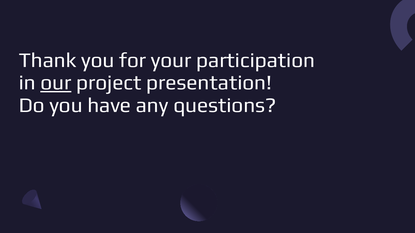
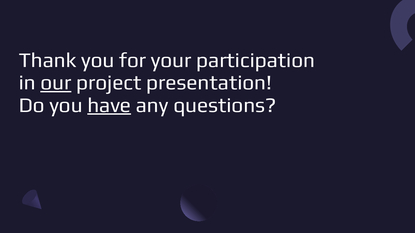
have underline: none -> present (109, 105)
